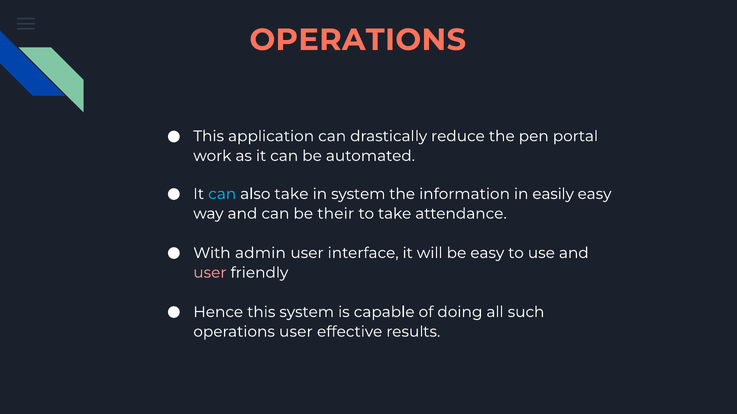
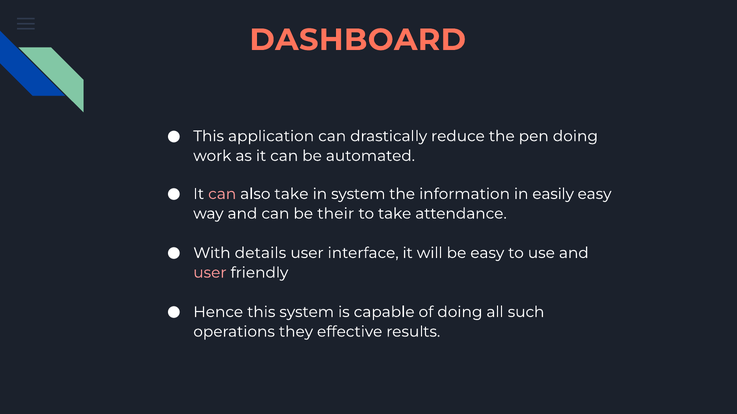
OPERATIONS: OPERATIONS -> DASHBOARD (358, 40)
pen portal: portal -> doing (575, 136)
can colour: light blue -> pink (222, 194)
admin: admin -> details (260, 253)
operations user: user -> they (296, 332)
